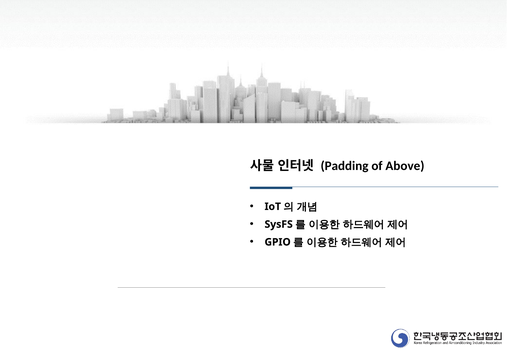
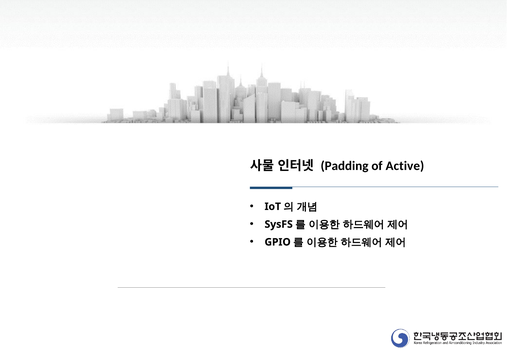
Above: Above -> Active (405, 166)
